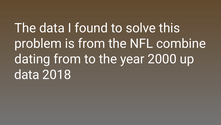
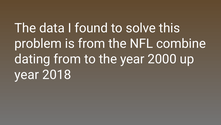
data: data -> year (27, 74)
